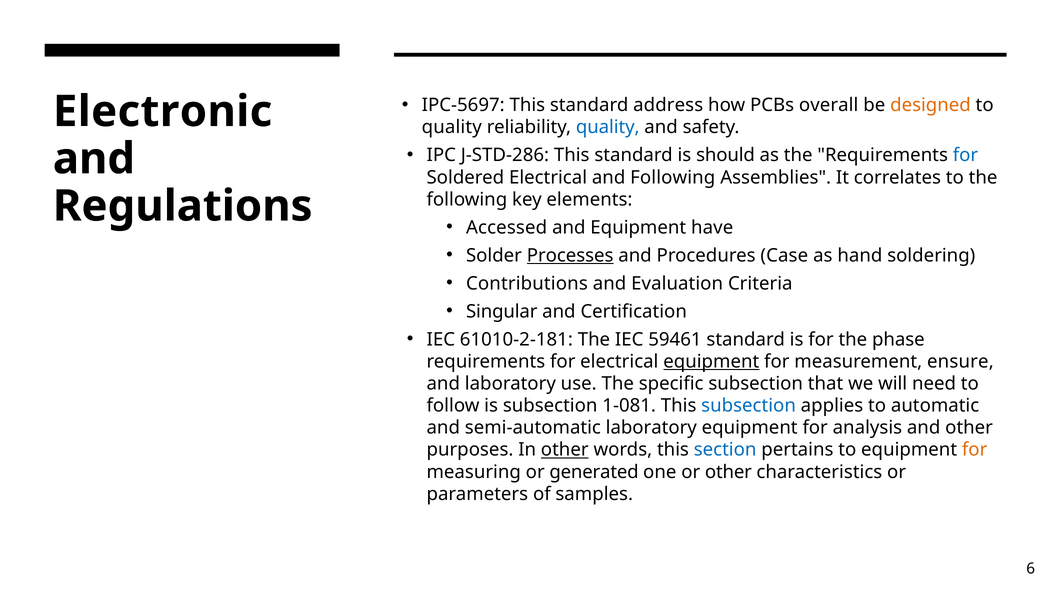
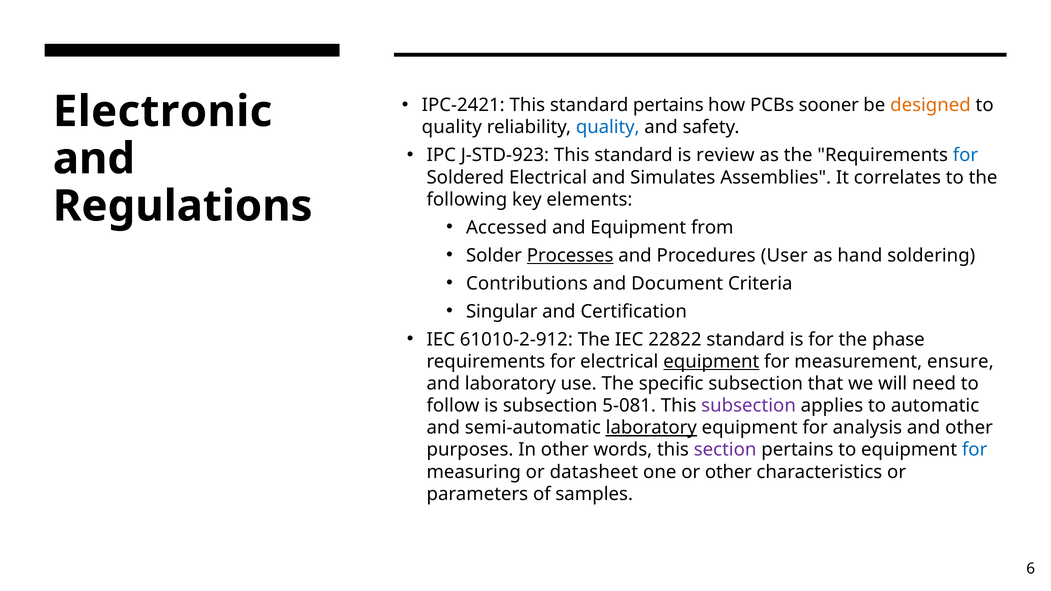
IPC-5697: IPC-5697 -> IPC-2421 (463, 105)
standard address: address -> pertains (668, 105)
overall: overall -> sooner (829, 105)
J-STD-286: J-STD-286 -> J-STD-923 (505, 155)
should: should -> review (725, 155)
and Following: Following -> Simulates (673, 177)
have: have -> from (712, 228)
Case: Case -> User (784, 255)
Evaluation: Evaluation -> Document (677, 283)
61010-2-181: 61010-2-181 -> 61010-2-912 (516, 339)
59461: 59461 -> 22822 (675, 339)
1-081: 1-081 -> 5-081 (629, 406)
subsection colour: blue -> purple (749, 406)
laboratory underline: none -> present (651, 428)
other underline: present -> none (565, 450)
section colour: blue -> purple (725, 450)
for colour: orange -> blue (975, 450)
generated: generated -> datasheet (594, 472)
